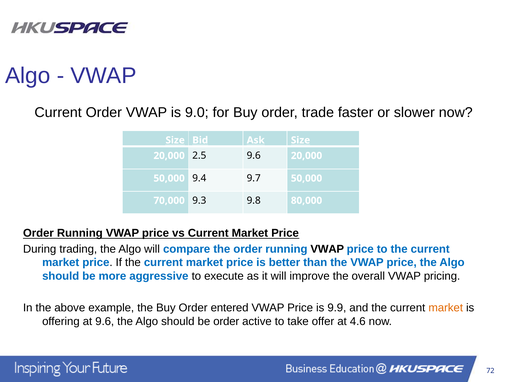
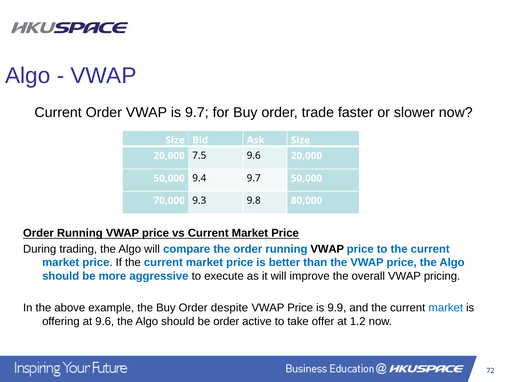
is 9.0: 9.0 -> 9.7 (197, 113)
2.5: 2.5 -> 7.5 (199, 156)
entered: entered -> despite (229, 308)
market colour: orange -> blue (446, 308)
4.6: 4.6 -> 1.2 (358, 322)
